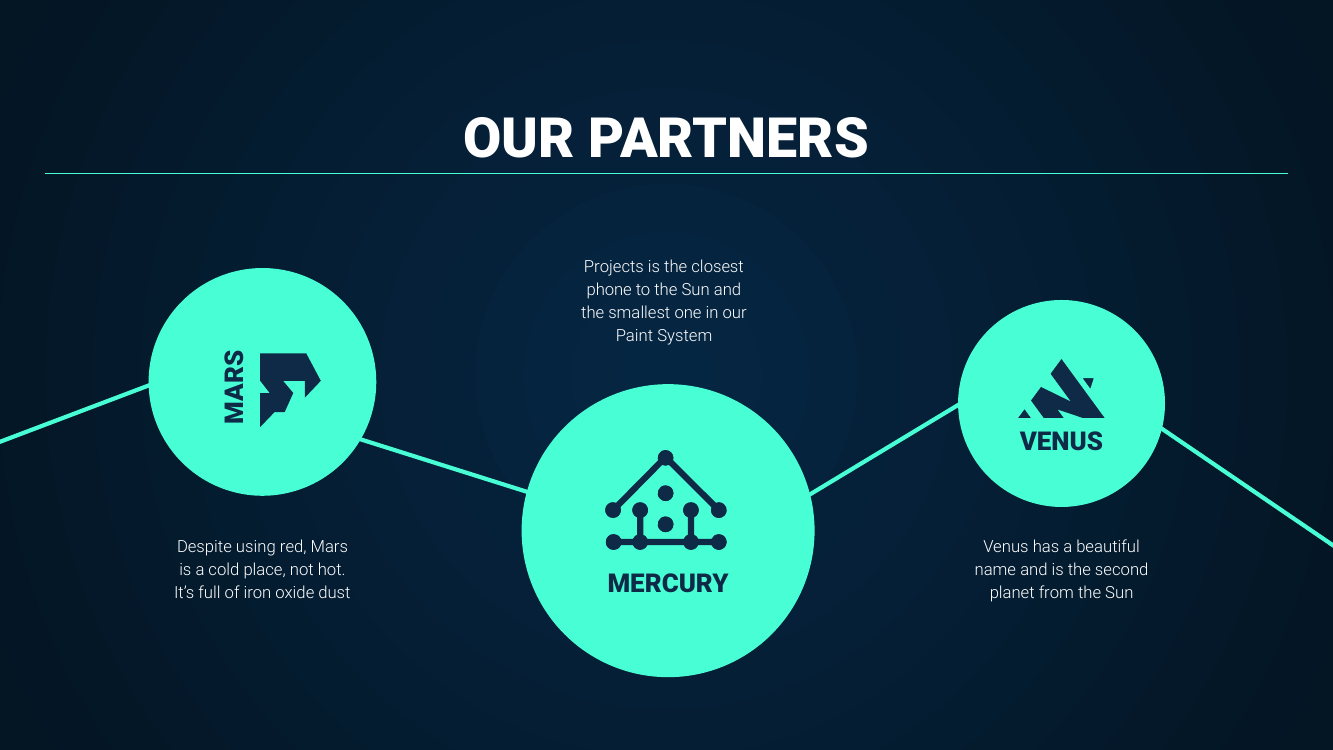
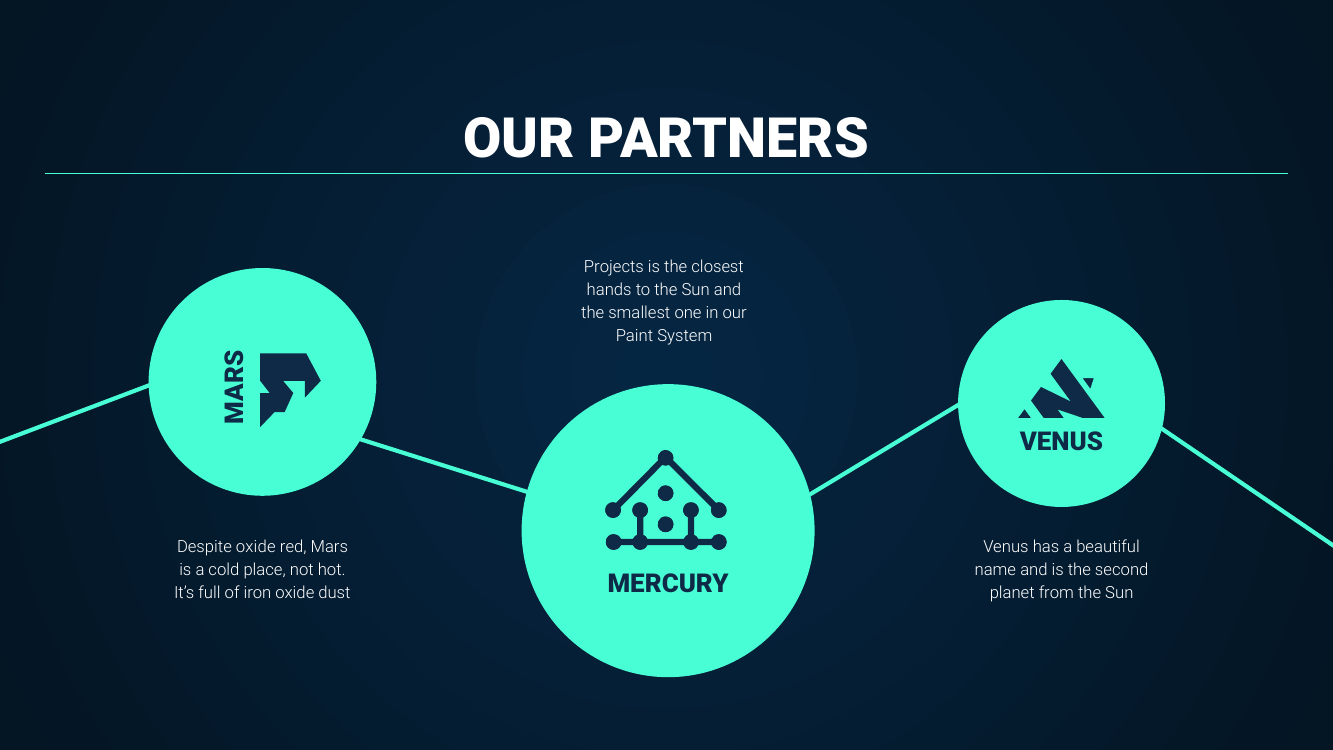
phone: phone -> hands (609, 290)
Despite using: using -> oxide (256, 547)
